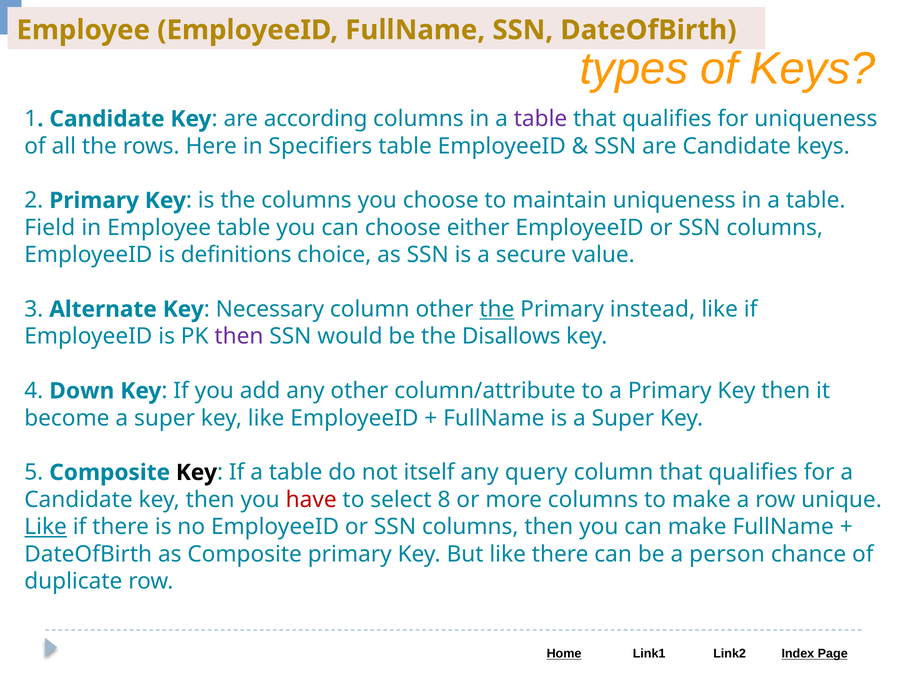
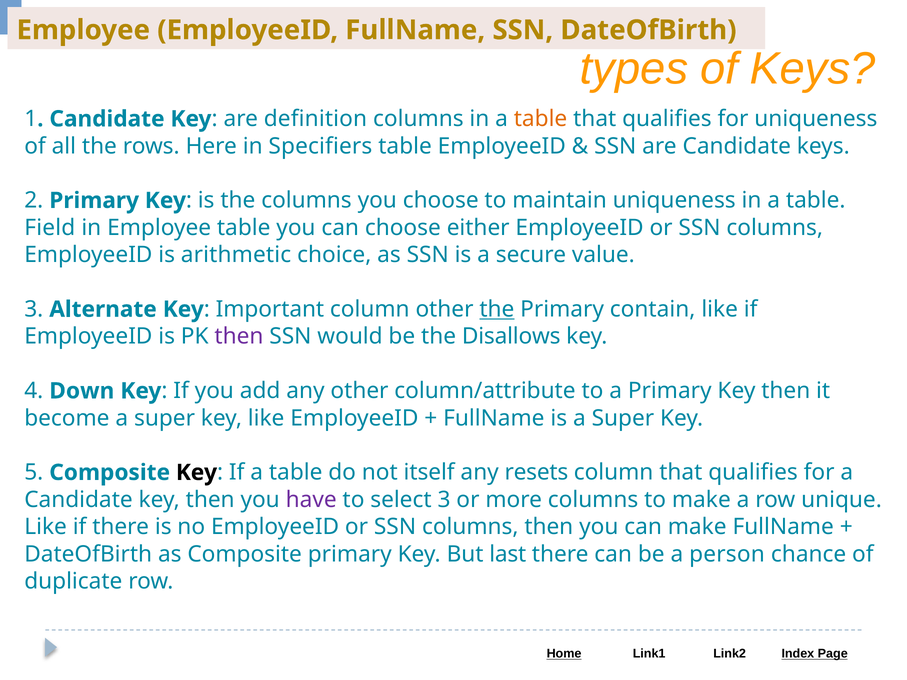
according: according -> definition (315, 119)
table colour: purple -> orange (541, 119)
definitions: definitions -> arithmetic (236, 255)
Necessary: Necessary -> Important (270, 309)
instead: instead -> contain (653, 309)
query: query -> resets (536, 473)
have colour: red -> purple (311, 500)
select 8: 8 -> 3 (444, 500)
Like underline: present -> none (46, 527)
But like: like -> last (508, 554)
